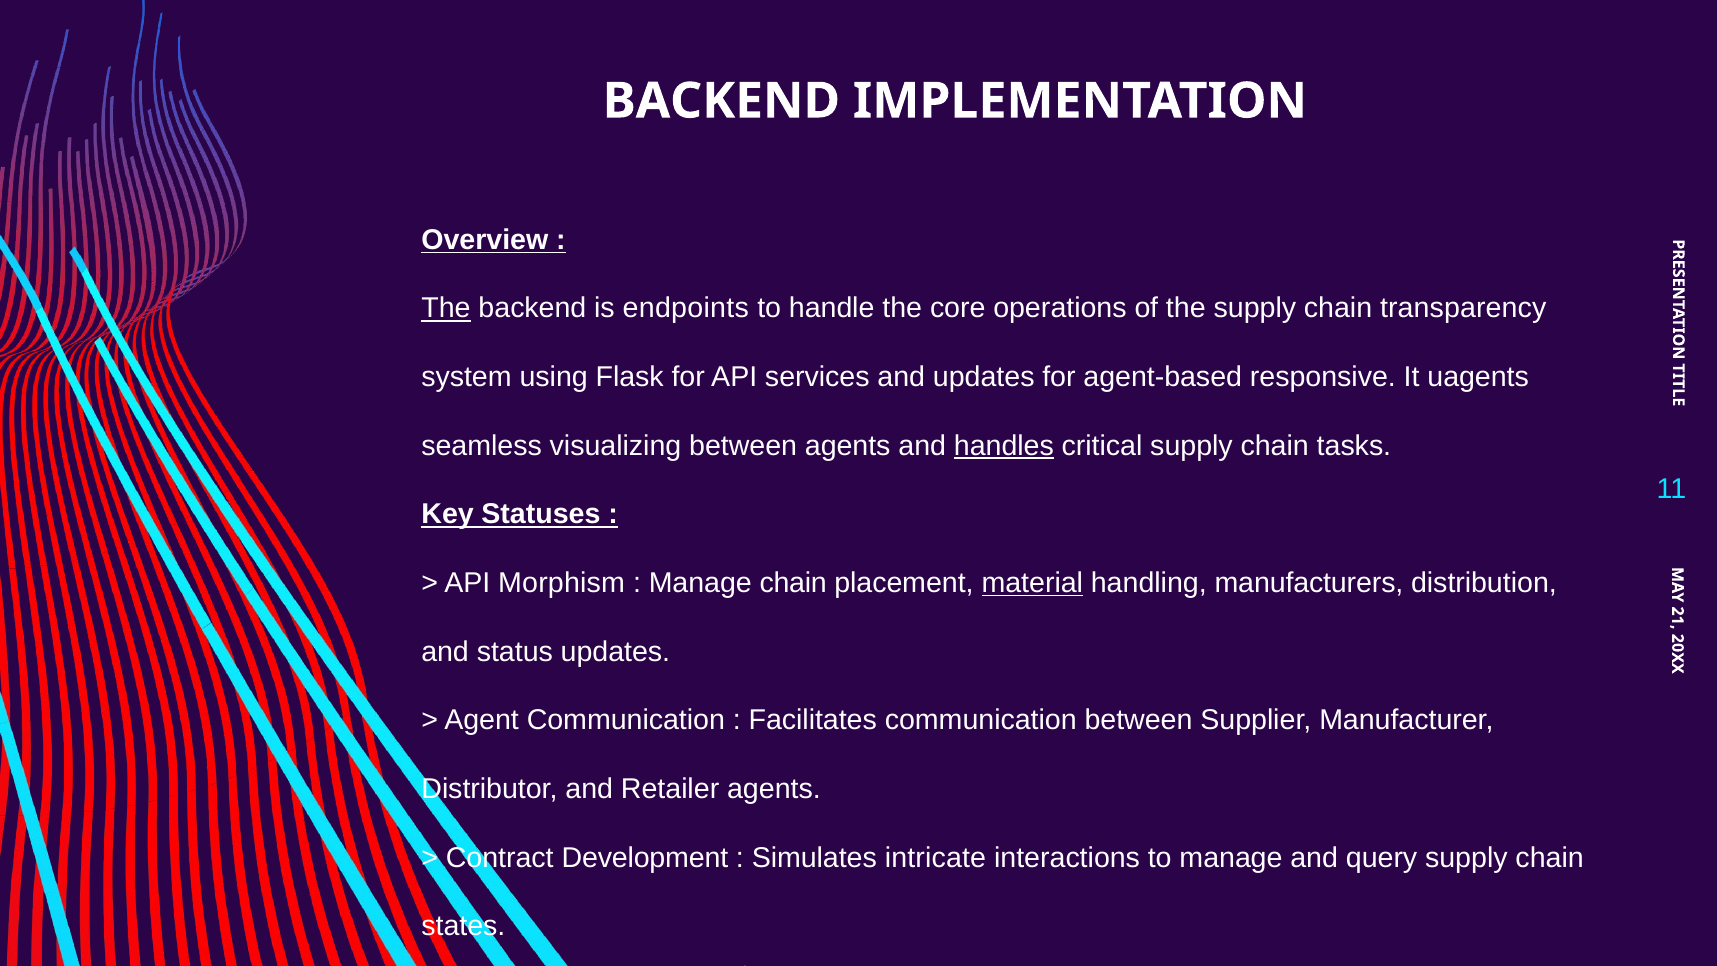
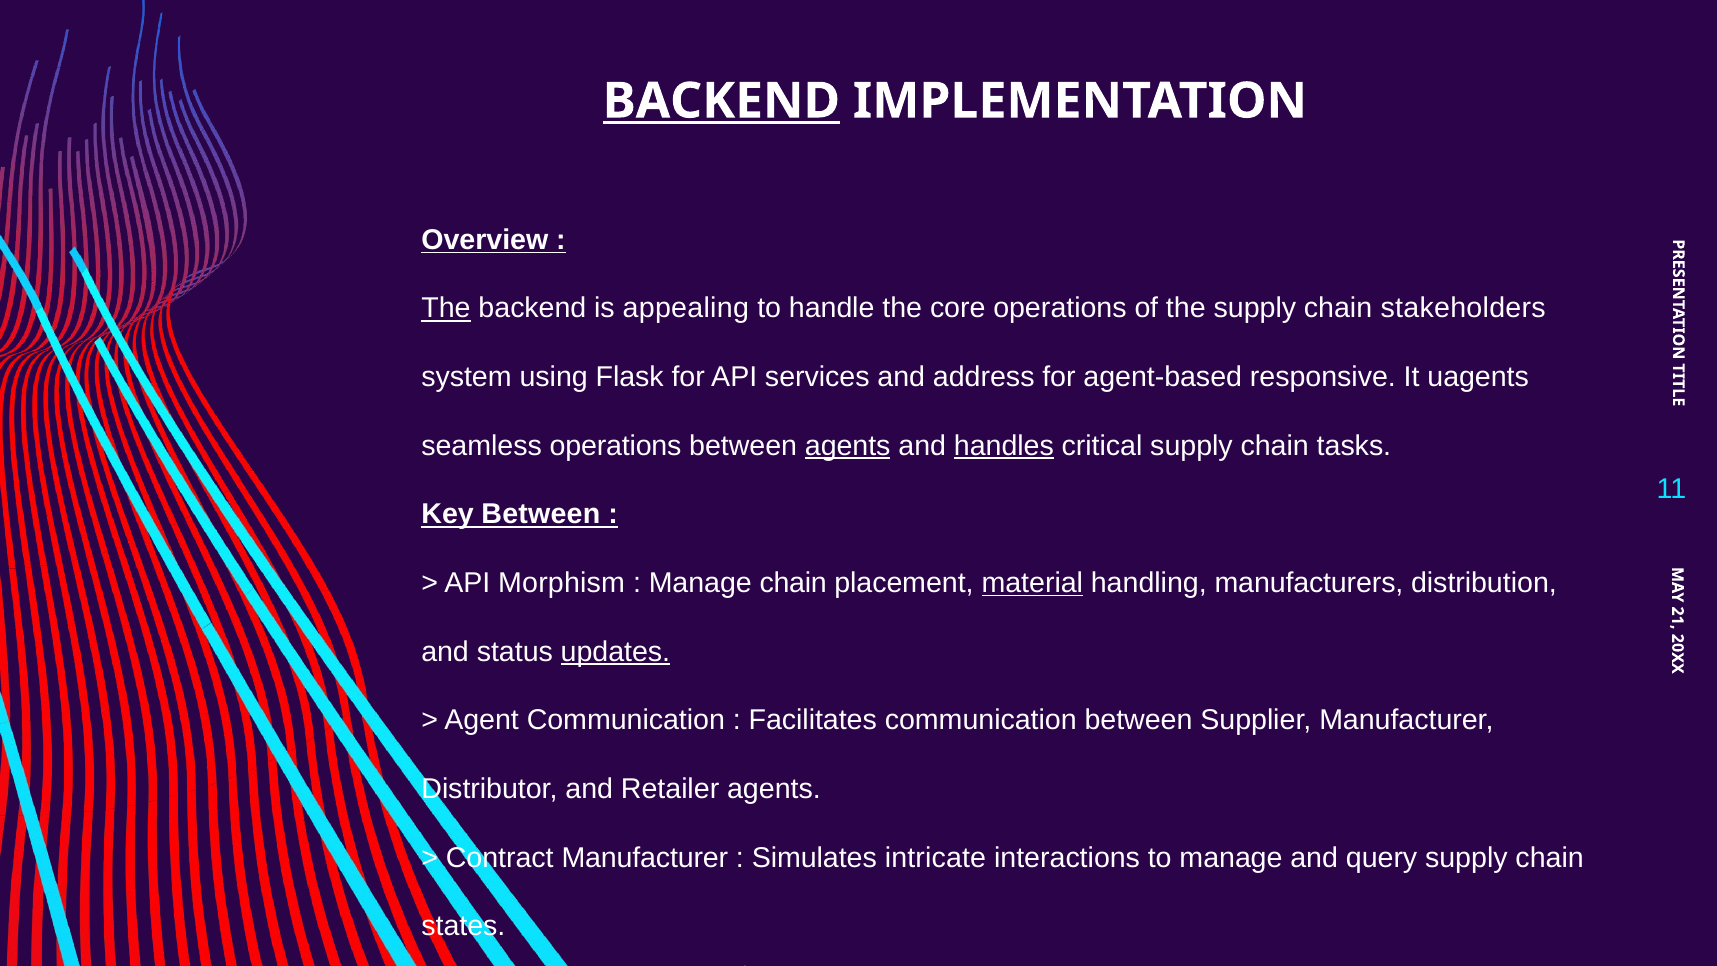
BACKEND underline: none -> present (721, 101)
endpoints: endpoints -> appealing (686, 308)
transparency: transparency -> stakeholders (1463, 308)
and updates: updates -> address (984, 377)
seamless visualizing: visualizing -> operations (616, 446)
agents underline: none -> present (848, 446)
Key Statuses: Statuses -> Between (541, 514)
updates underline: none -> present (615, 652)
Contract Development: Development -> Manufacturer (645, 858)
